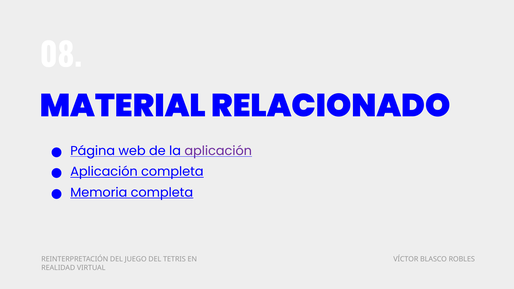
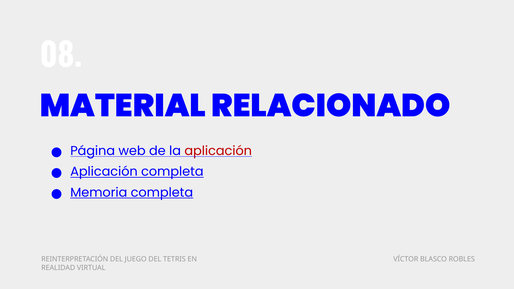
aplicación colour: purple -> red (218, 151)
